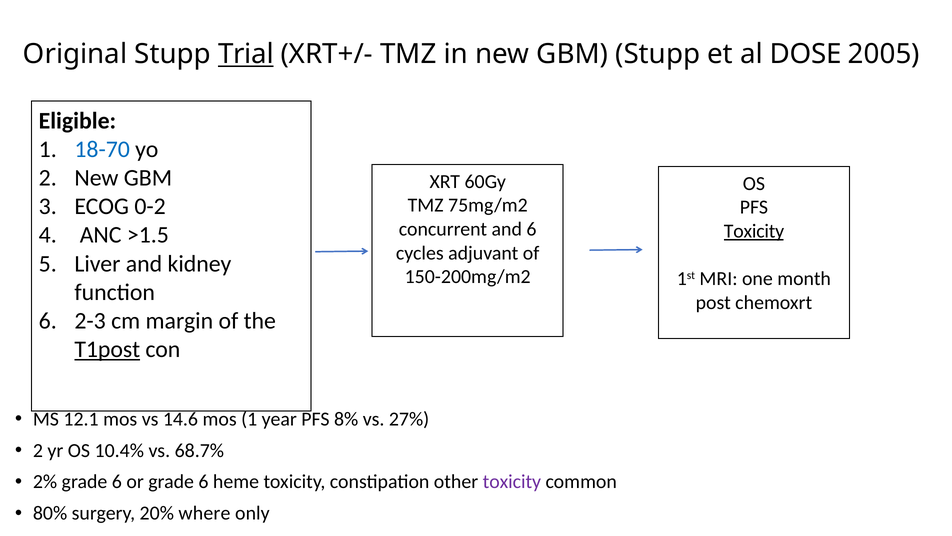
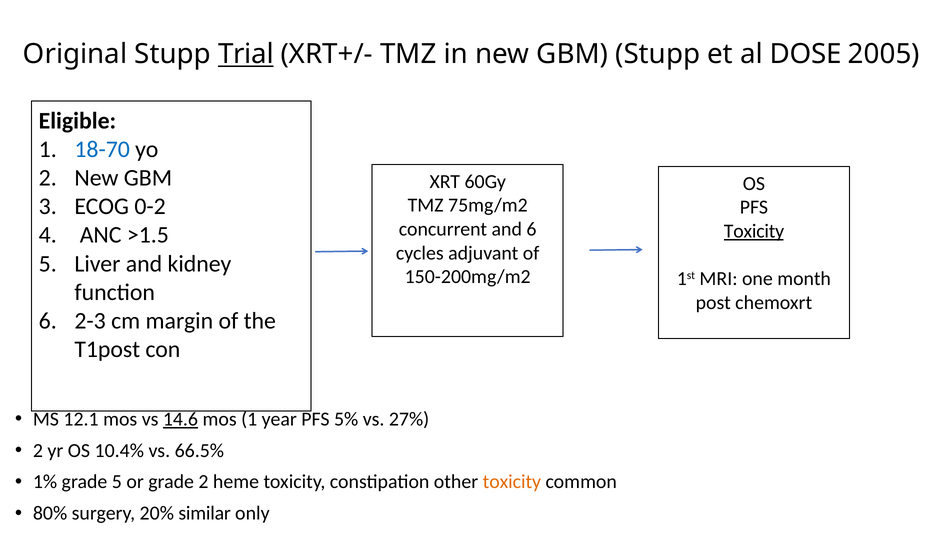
T1post underline: present -> none (107, 349)
14.6 underline: none -> present (180, 419)
8%: 8% -> 5% (346, 419)
68.7%: 68.7% -> 66.5% (199, 450)
2%: 2% -> 1% (45, 481)
6: 6 -> 5 (117, 481)
or grade 6: 6 -> 2 (204, 481)
toxicity colour: purple -> orange (512, 481)
where: where -> similar (205, 513)
